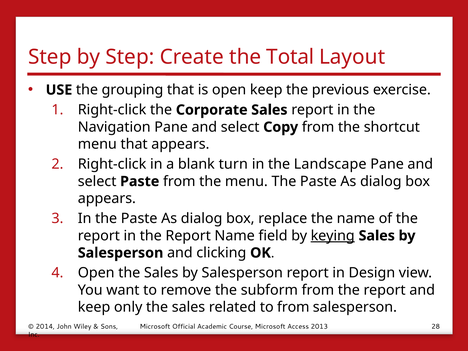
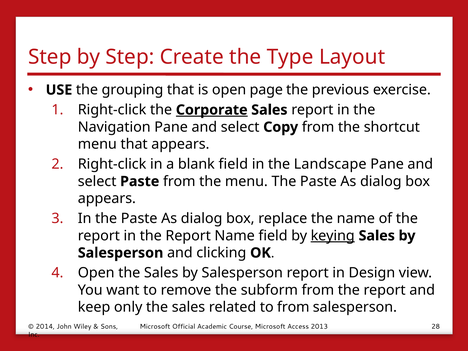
Total: Total -> Type (290, 57)
open keep: keep -> page (266, 90)
Corporate underline: none -> present (212, 110)
blank turn: turn -> field (233, 164)
